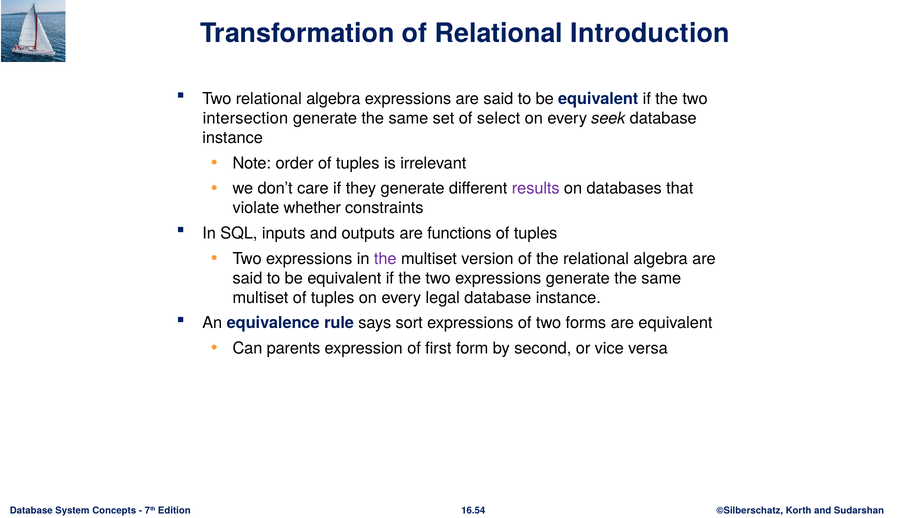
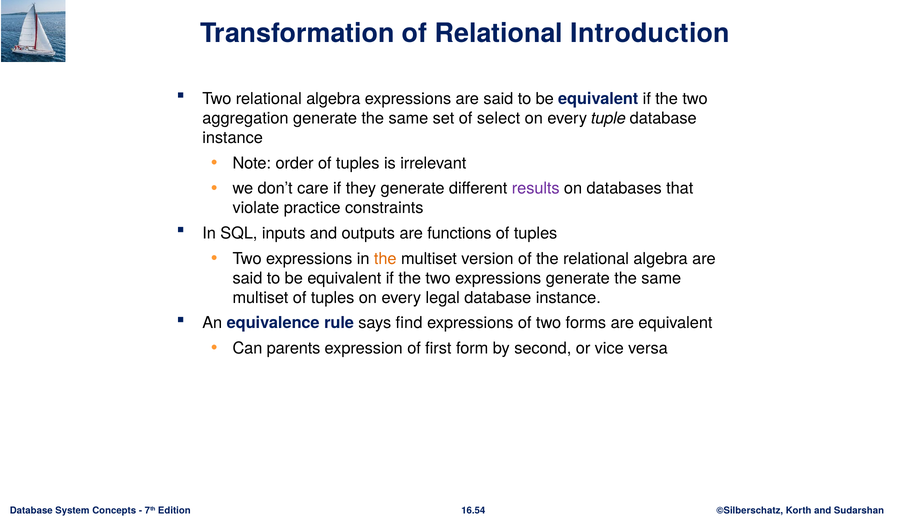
intersection: intersection -> aggregation (245, 118)
seek: seek -> tuple (608, 118)
whether: whether -> practice (312, 208)
the colour: purple -> orange (385, 258)
sort: sort -> find (409, 323)
